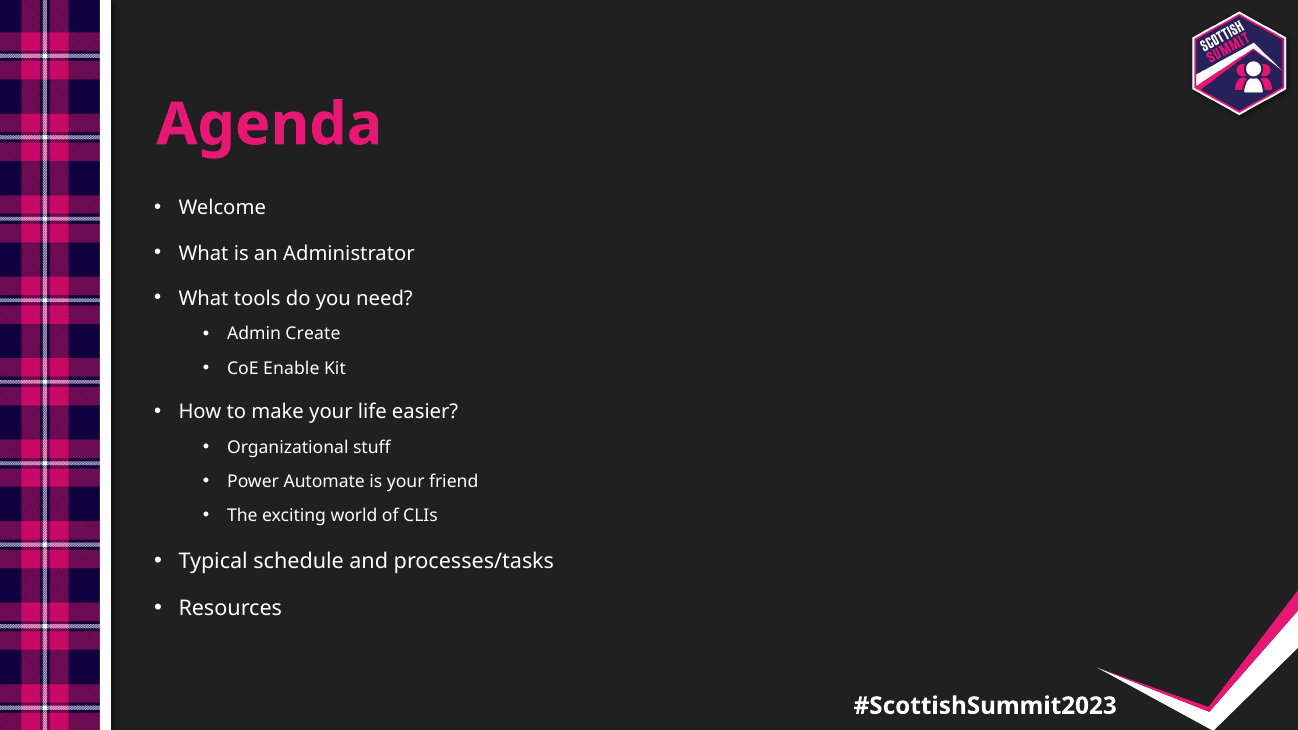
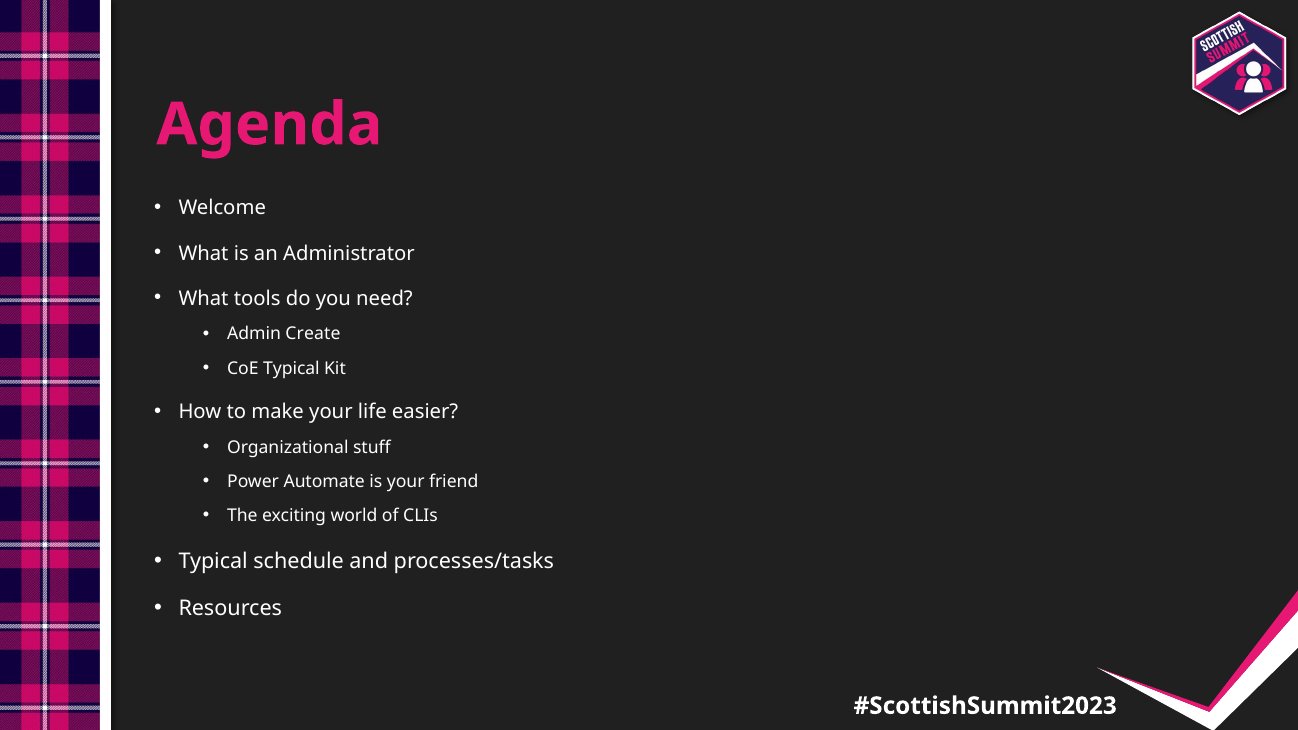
CoE Enable: Enable -> Typical (291, 368)
